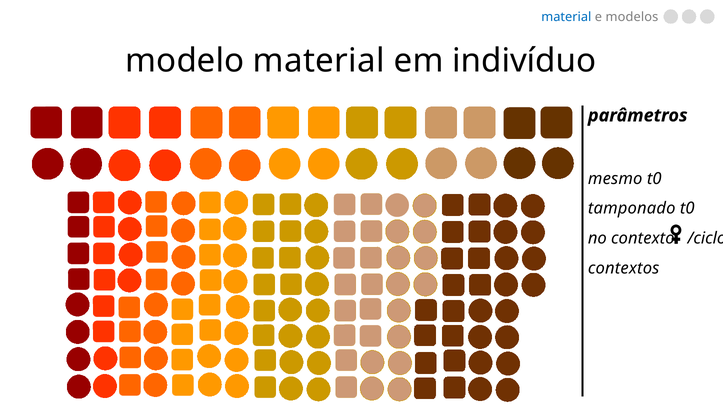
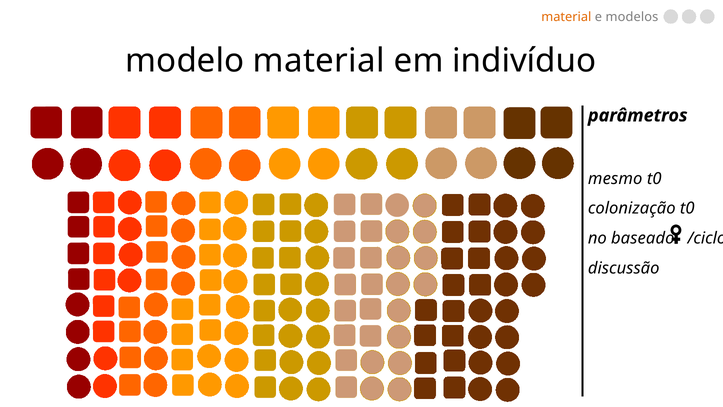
material colour: blue -> orange (566, 17)
tamponado: tamponado -> colonização (632, 208)
contexto: contexto -> baseado (643, 238)
contextos: contextos -> discussão (624, 268)
